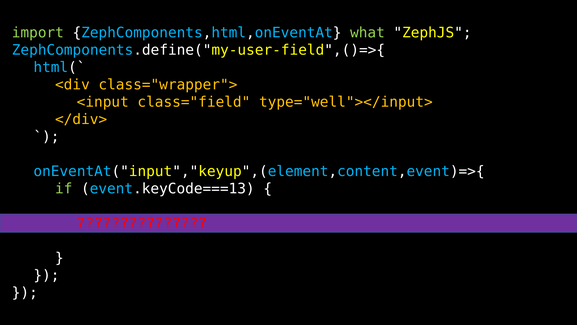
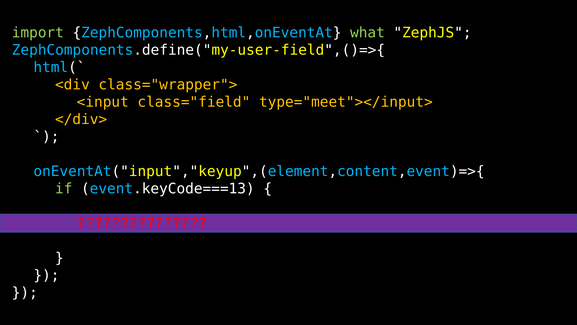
type="well"></input>: type="well"></input> -> type="meet"></input> (346, 102)
